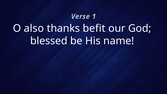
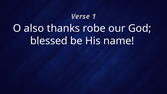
befit: befit -> robe (94, 28)
